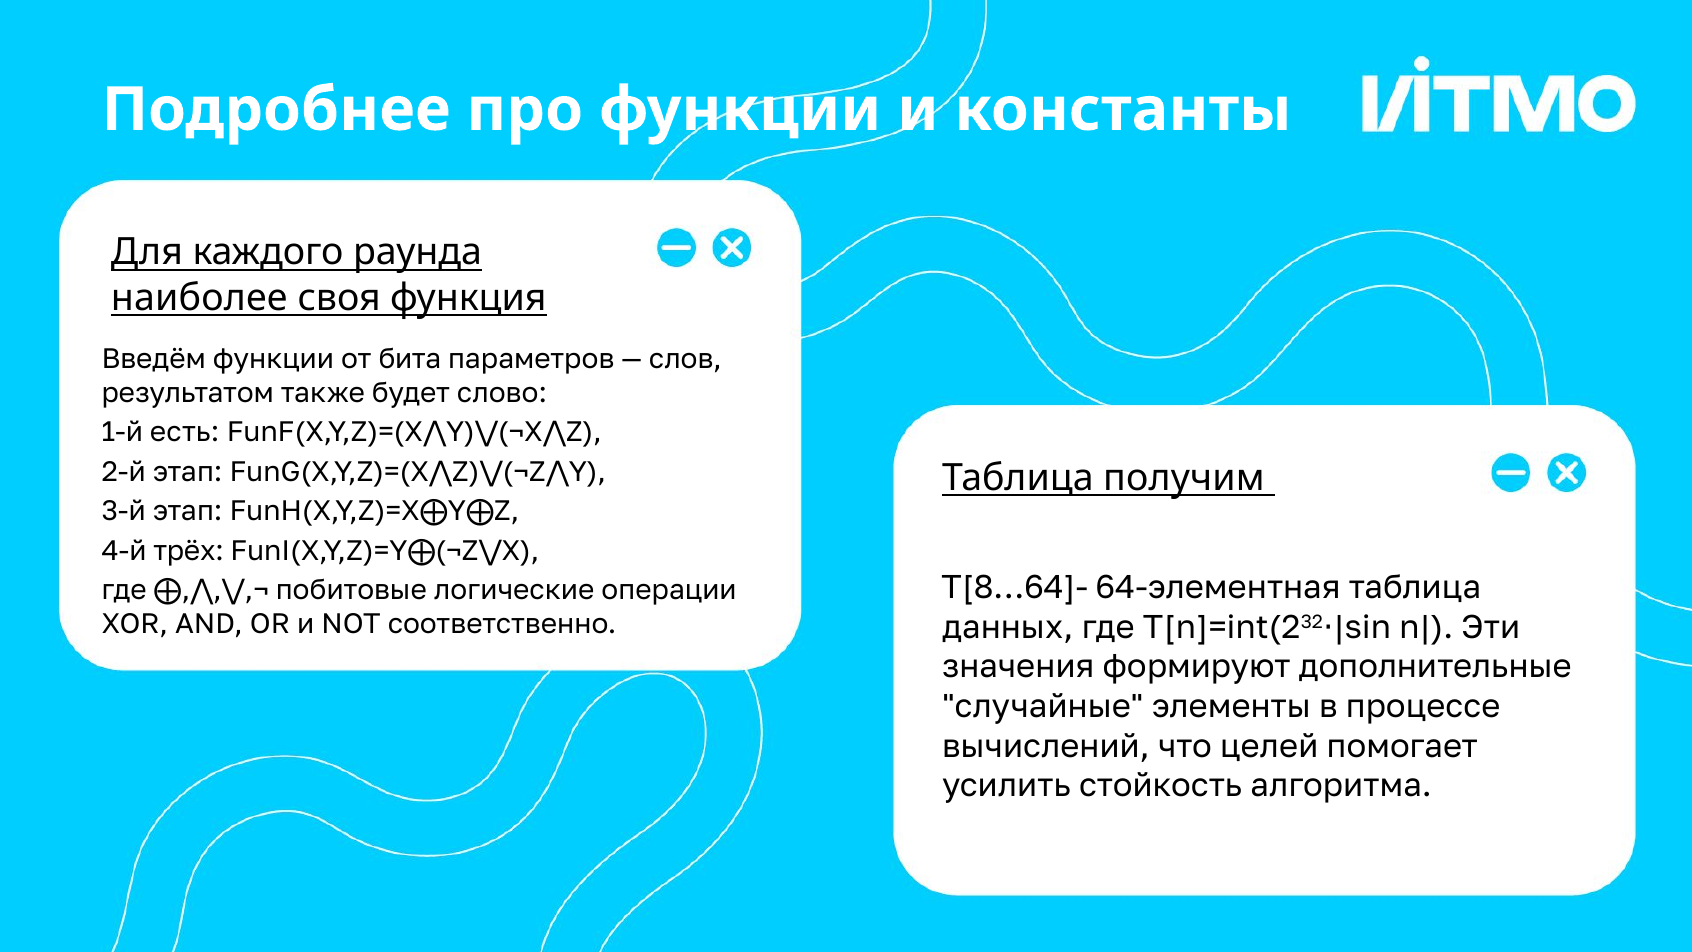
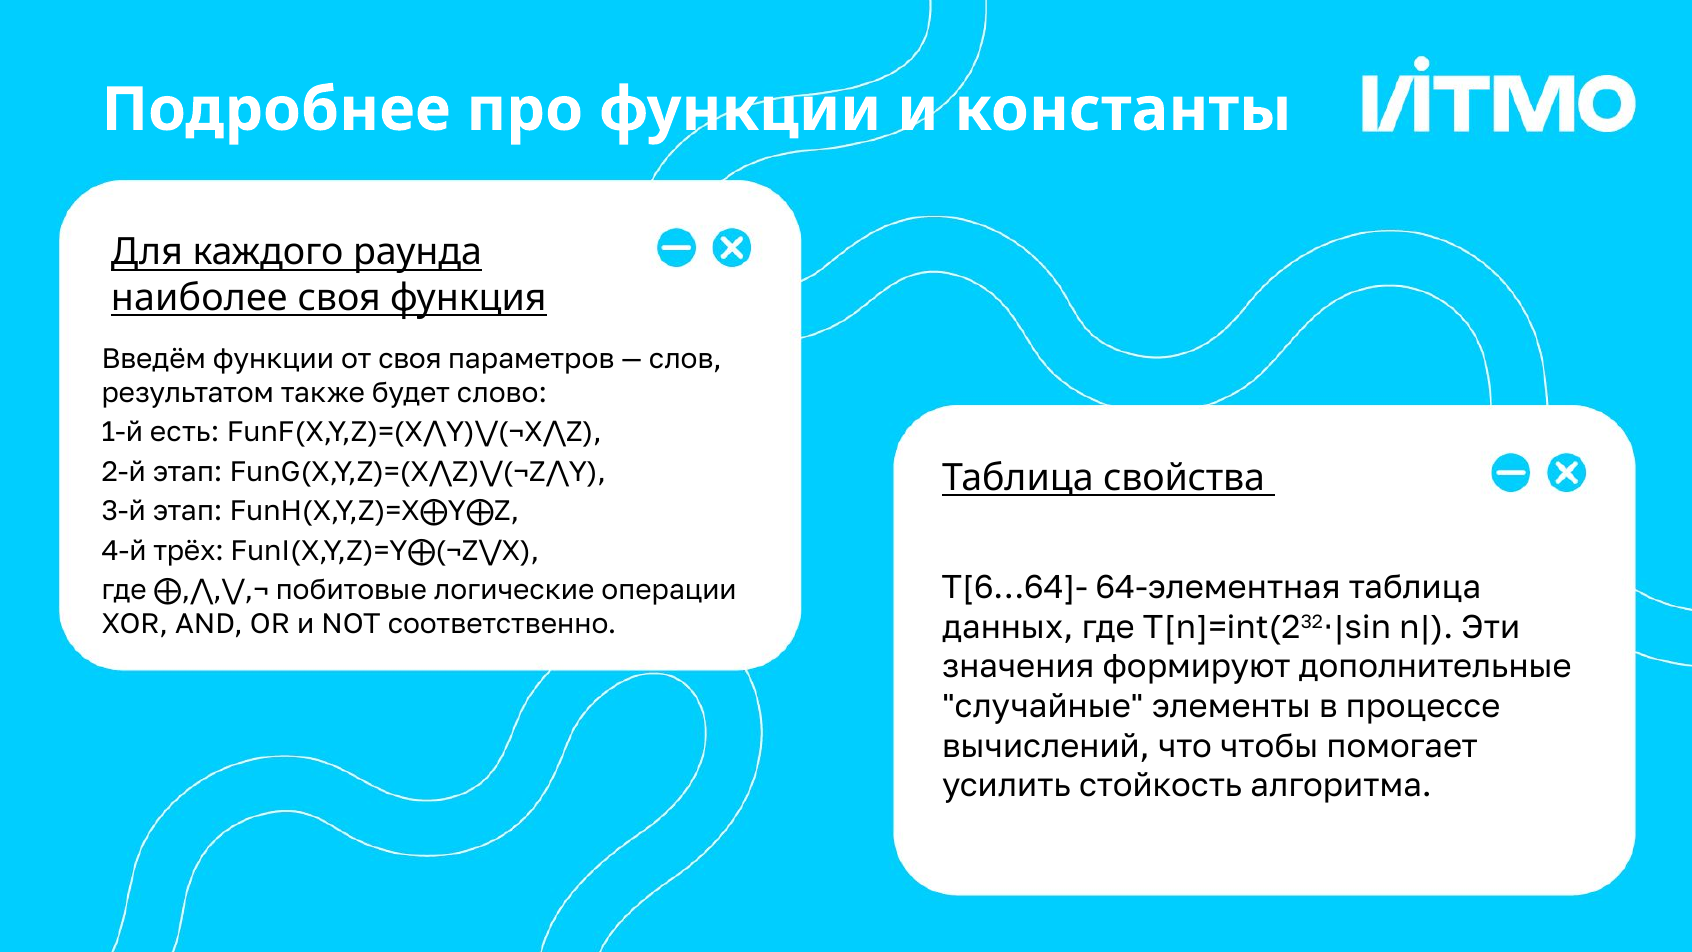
от бита: бита -> своя (410, 359)
получим: получим -> свойства (1184, 478)
T[8…64]-: T[8…64]- -> T[6…64]- (1015, 588)
целей: целей -> чтобы (1269, 746)
